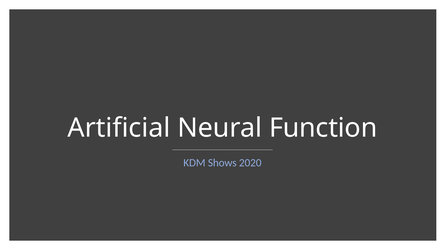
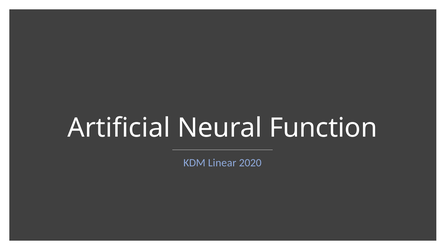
Shows: Shows -> Linear (222, 163)
